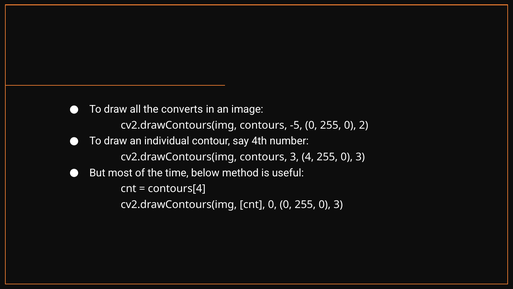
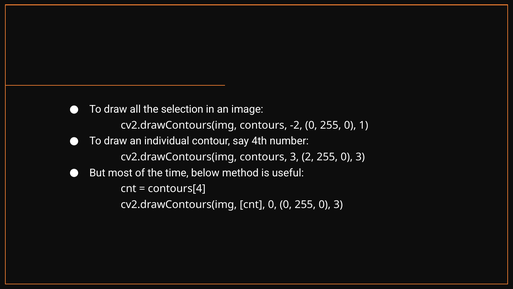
converts: converts -> selection (182, 109)
-5: -5 -> -2 (296, 125)
2: 2 -> 1 (364, 125)
4: 4 -> 2 (308, 157)
